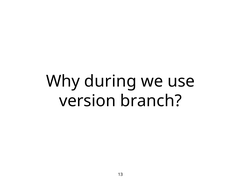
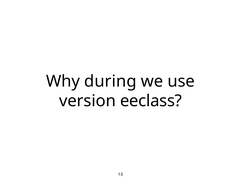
branch: branch -> eeclass (151, 101)
